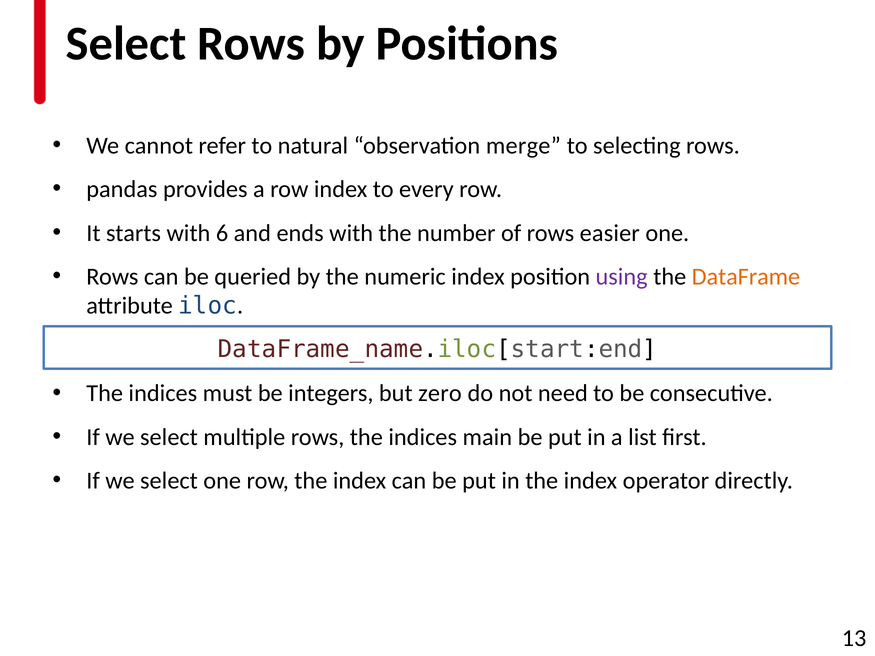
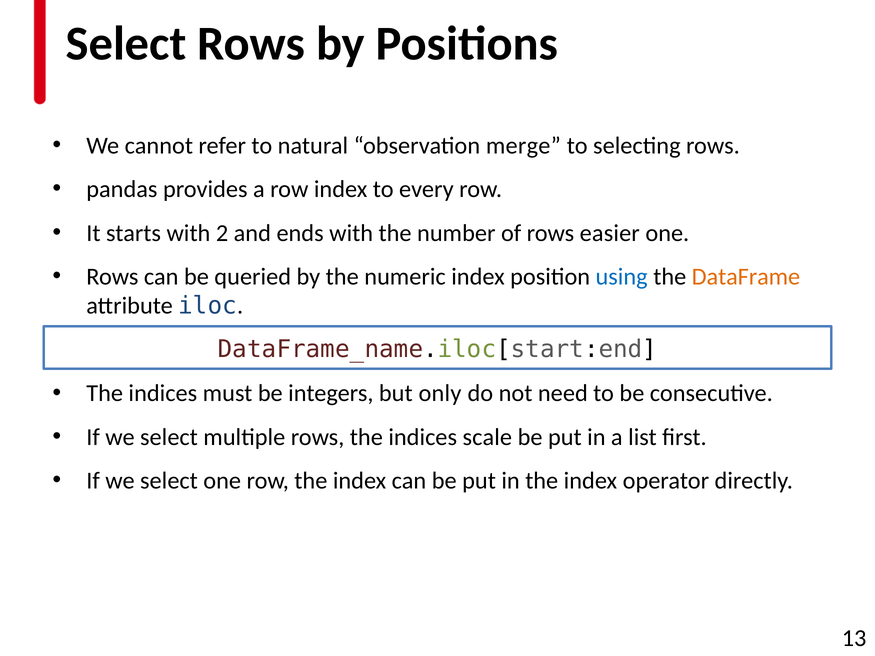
6: 6 -> 2 (222, 233)
using colour: purple -> blue (622, 277)
zero: zero -> only (440, 394)
main: main -> scale (487, 437)
